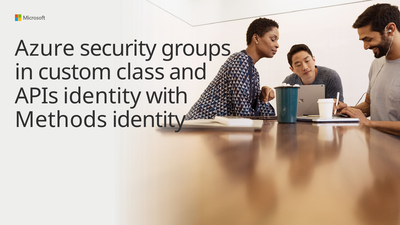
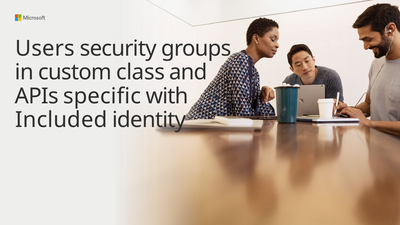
Azure: Azure -> Users (45, 48)
APIs identity: identity -> specific (102, 96)
Methods: Methods -> Included (61, 120)
